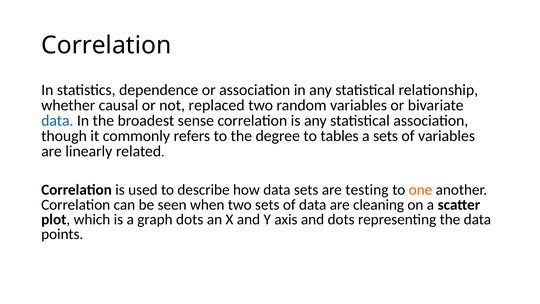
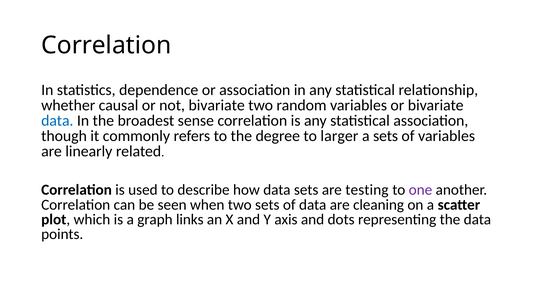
not replaced: replaced -> bivariate (217, 105)
tables: tables -> larger (339, 136)
one colour: orange -> purple (420, 190)
graph dots: dots -> links (190, 219)
